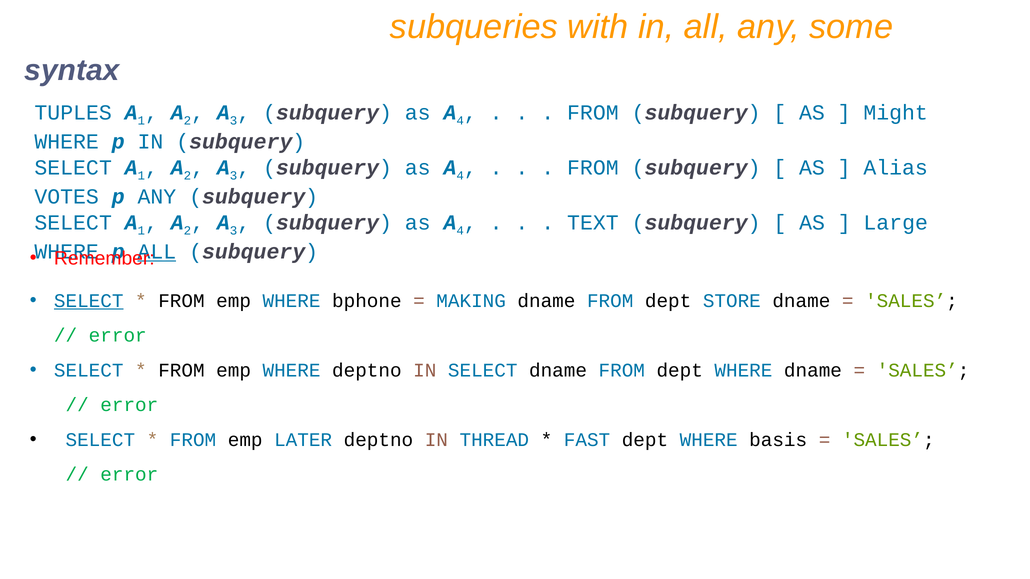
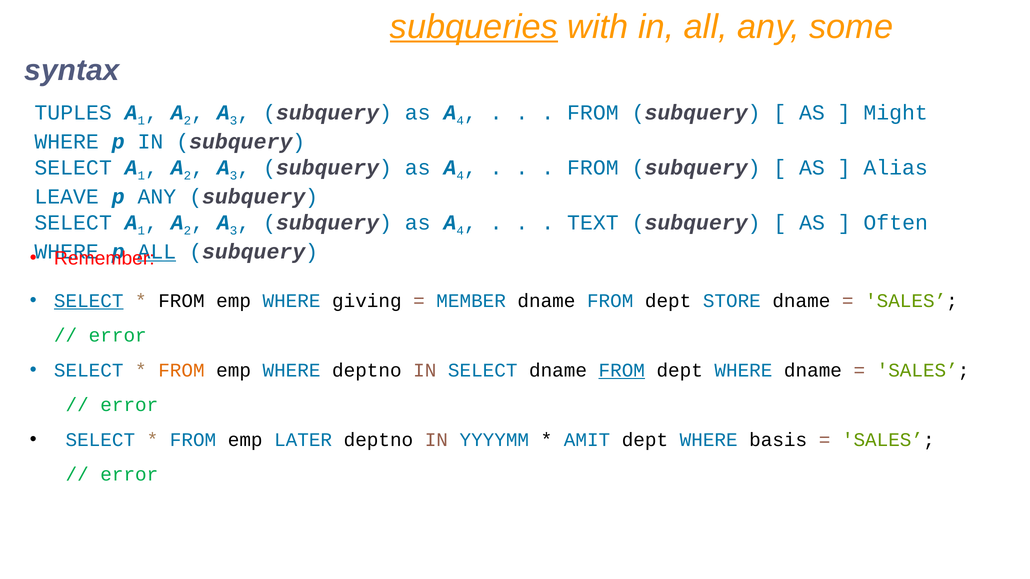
subqueries underline: none -> present (474, 27)
VOTES: VOTES -> LEAVE (67, 197)
Large: Large -> Often (896, 223)
bphone: bphone -> giving (367, 301)
MAKING: MAKING -> MEMBER (471, 301)
FROM colour: black -> orange (181, 371)
FROM underline: none -> present (622, 371)
THREAD: THREAD -> YYYYMM (494, 440)
FAST: FAST -> AMIT (587, 440)
